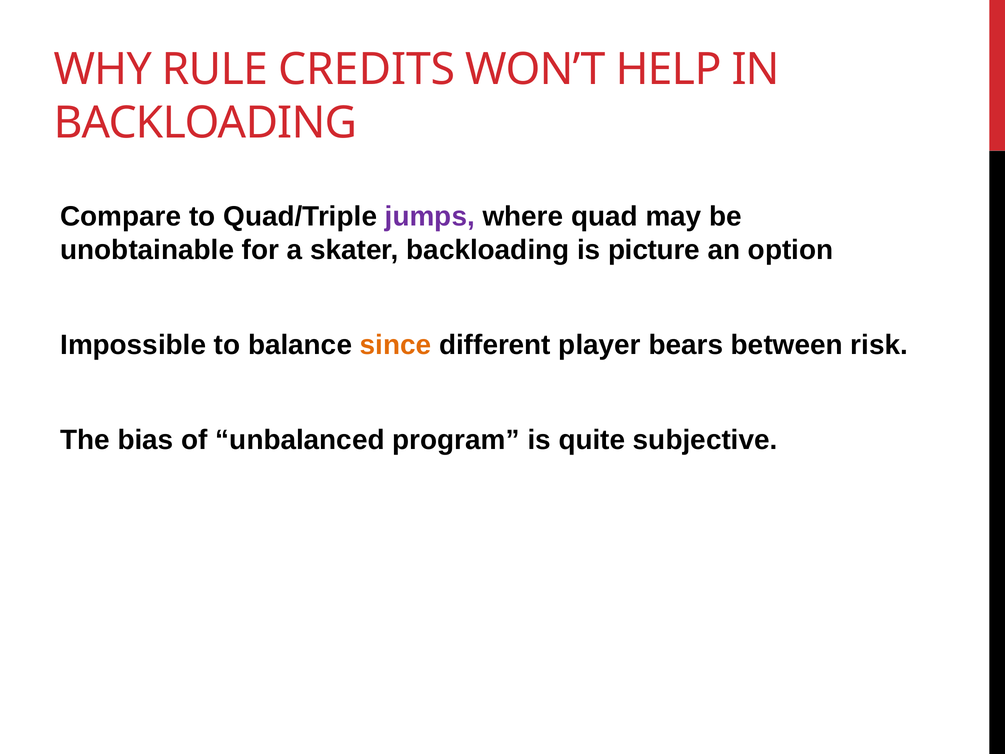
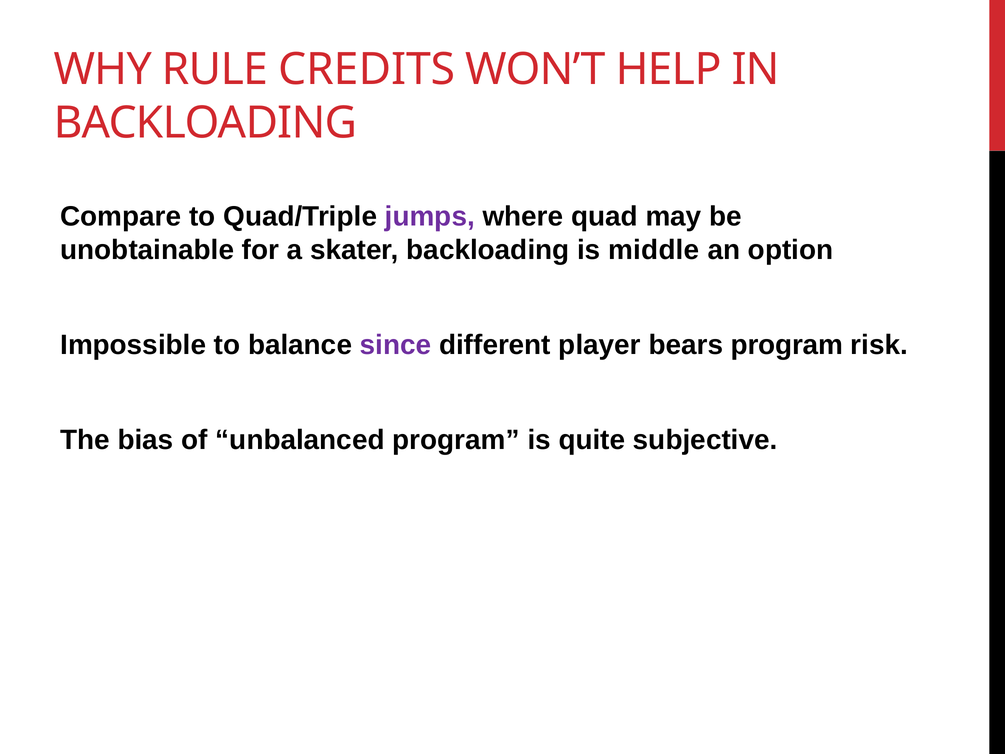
picture: picture -> middle (654, 250)
since colour: orange -> purple (396, 345)
bears between: between -> program (787, 345)
